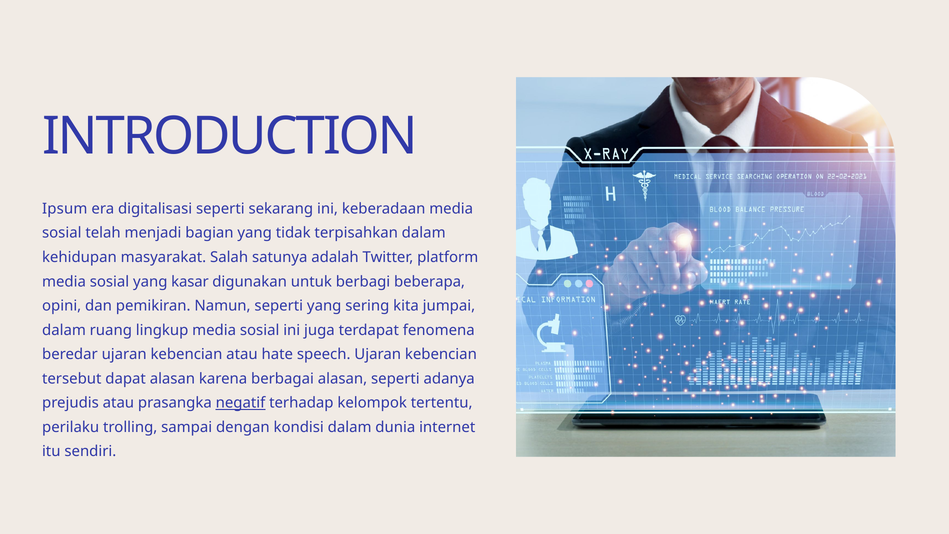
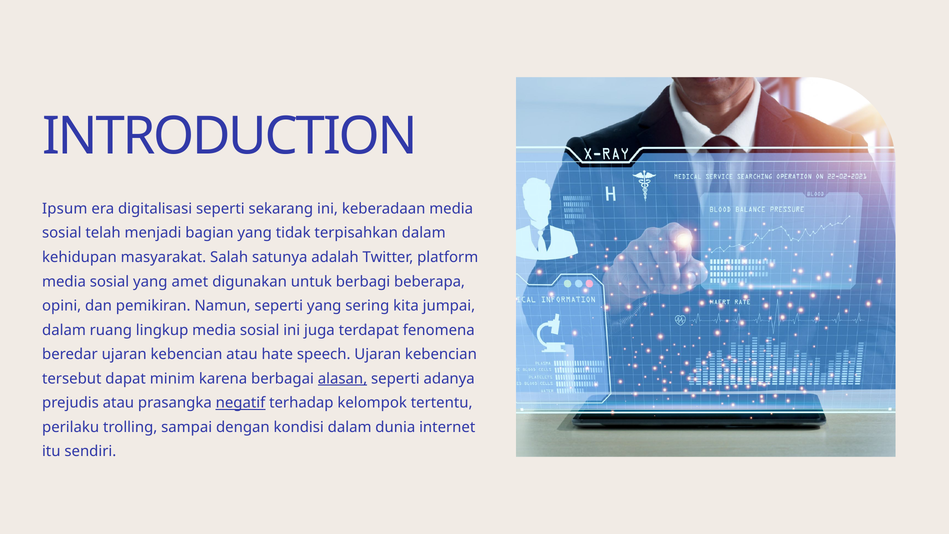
kasar: kasar -> amet (190, 281)
dapat alasan: alasan -> minim (172, 379)
alasan underline: none -> present (342, 379)
